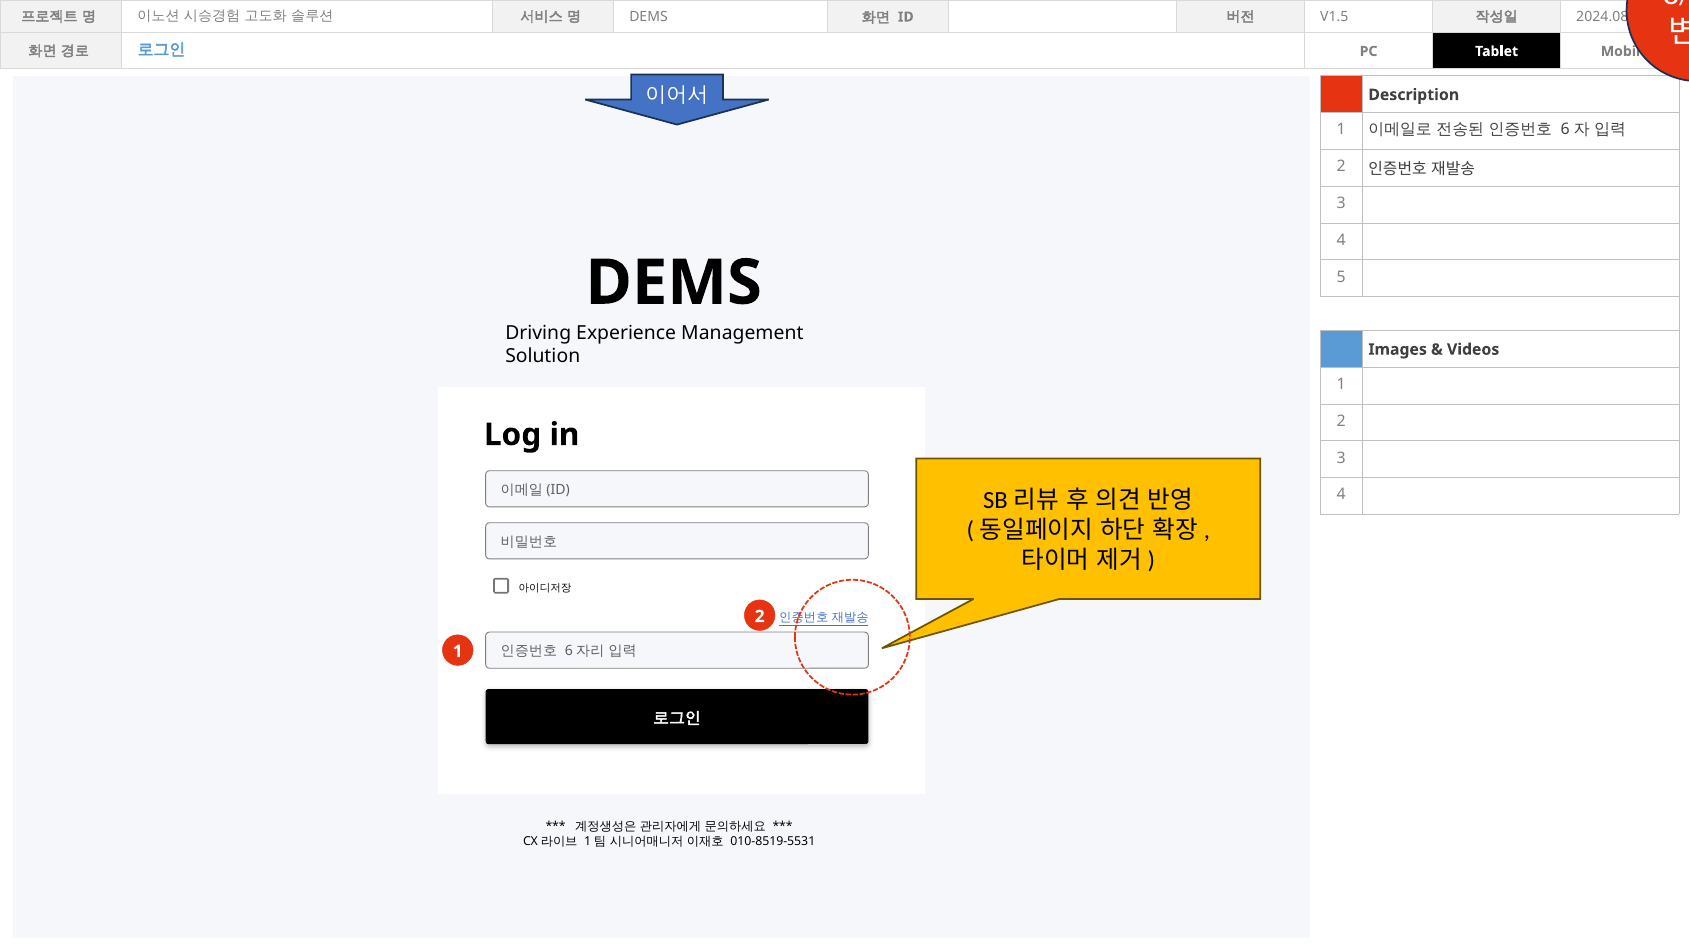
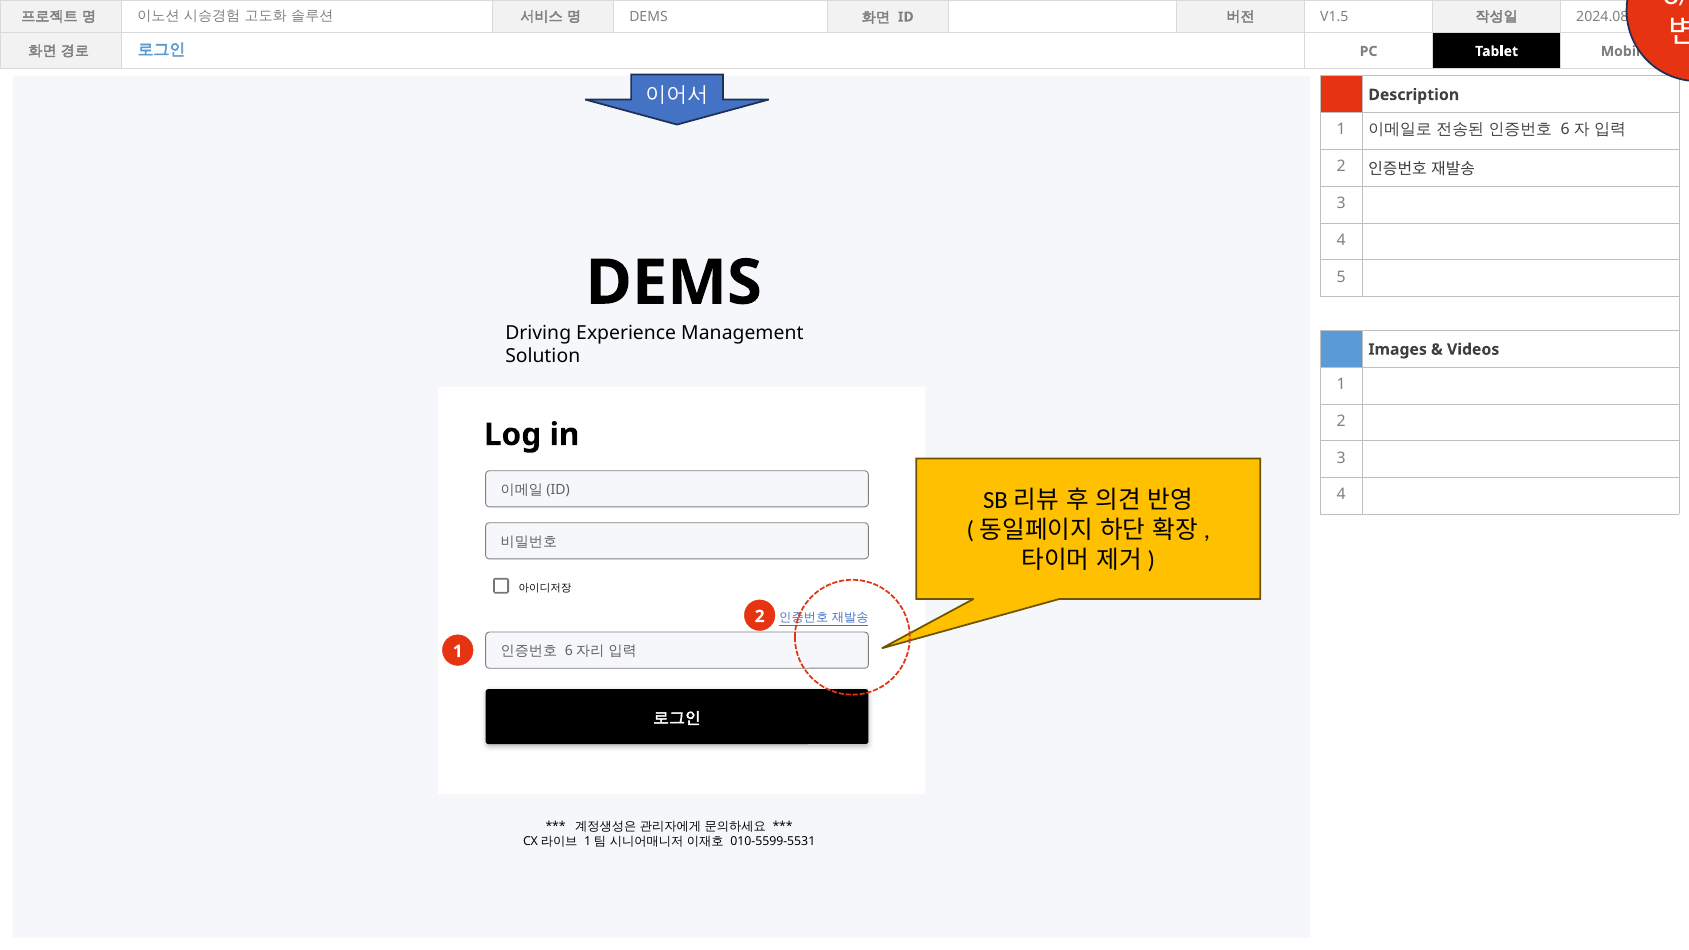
010-8519-5531: 010-8519-5531 -> 010-5599-5531 (773, 841)
